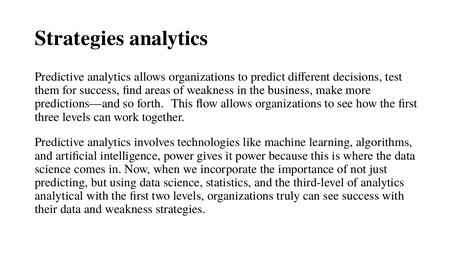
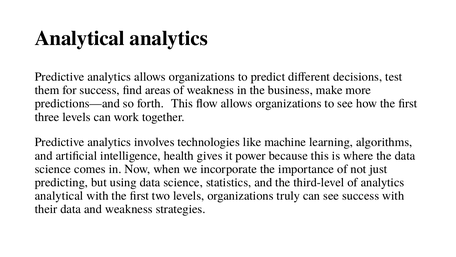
Strategies: Strategies -> Analytical (80, 38)
intelligence power: power -> health (179, 155)
